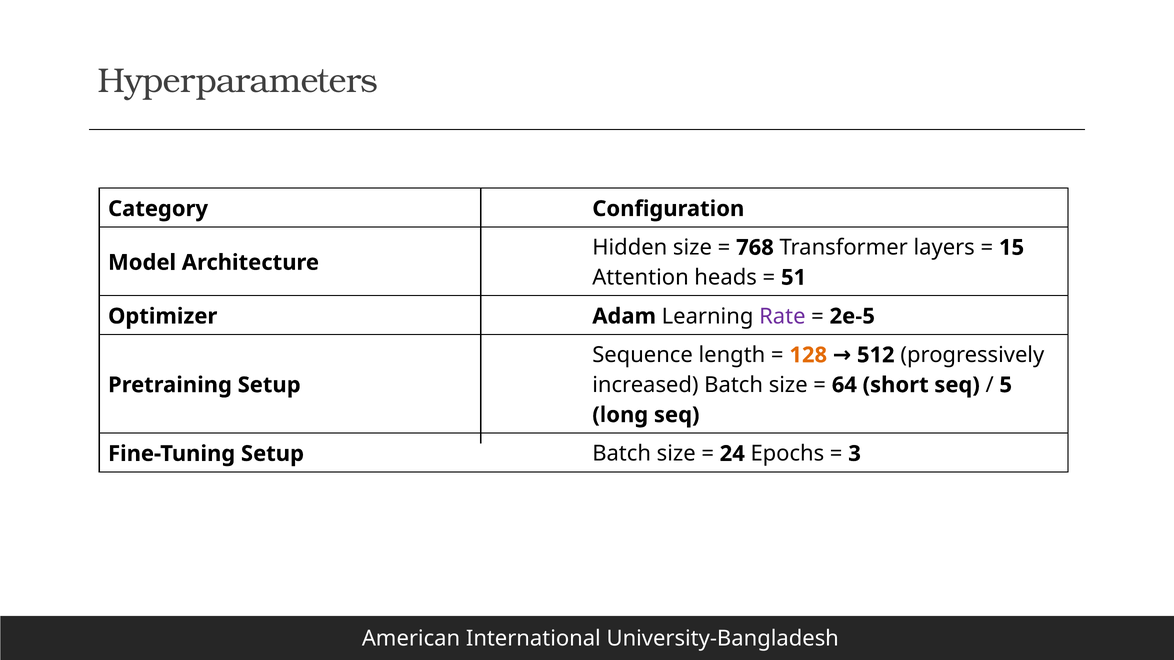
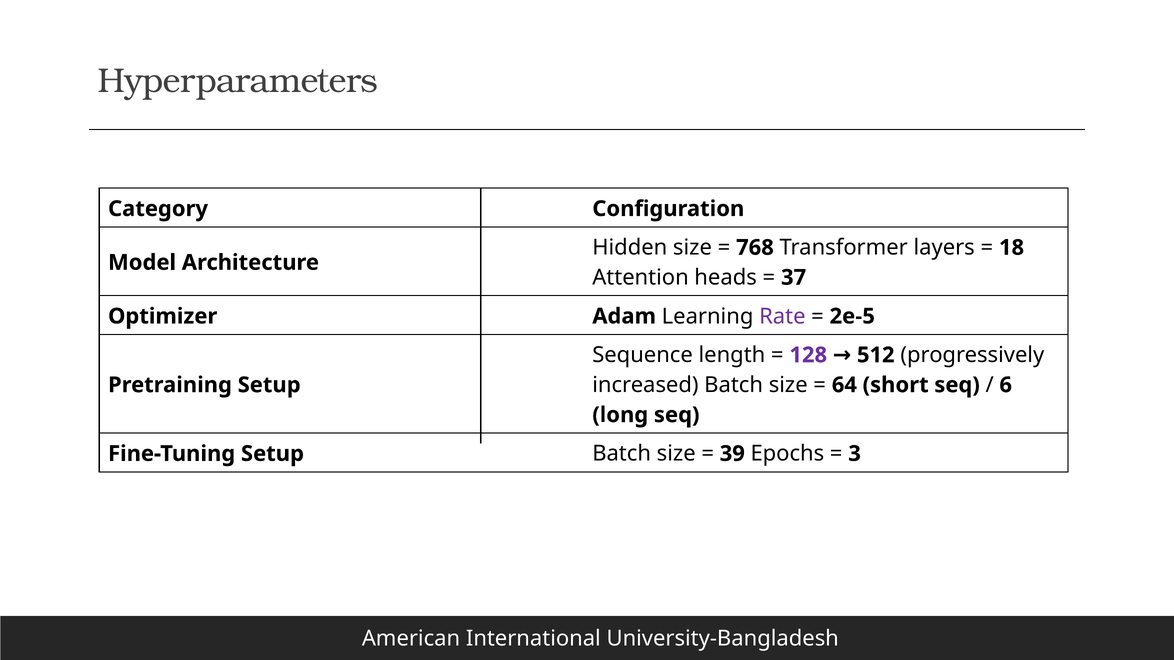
15: 15 -> 18 (1012, 248)
51: 51 -> 37 (794, 278)
128 colour: orange -> purple (808, 355)
5: 5 -> 6 (1006, 385)
24: 24 -> 39 (732, 454)
